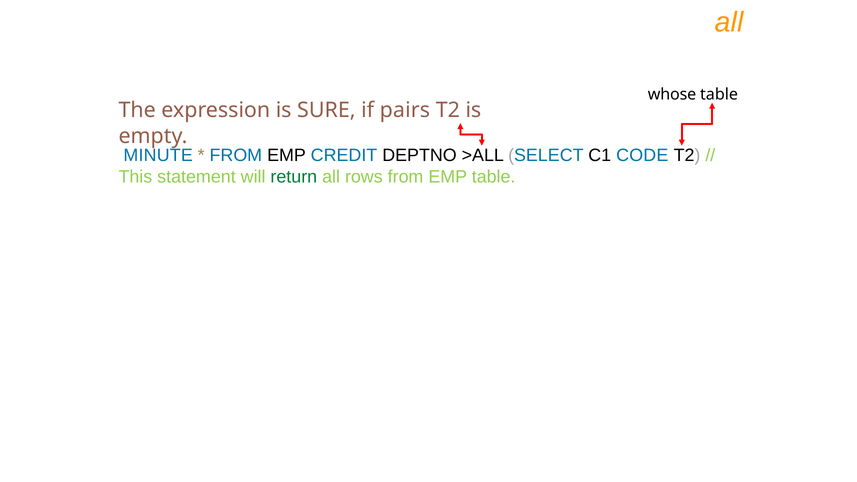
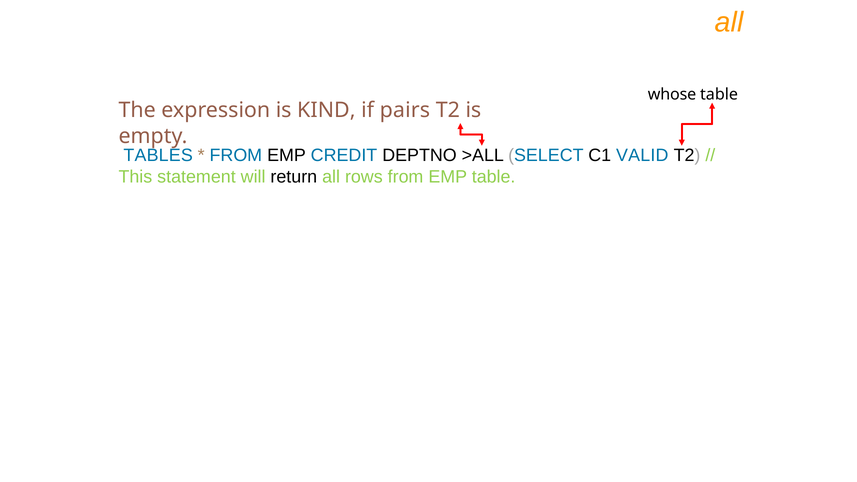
SURE: SURE -> KIND (326, 110)
MINUTE: MINUTE -> TABLES (158, 155)
CODE: CODE -> VALID (642, 155)
return colour: green -> black (294, 177)
